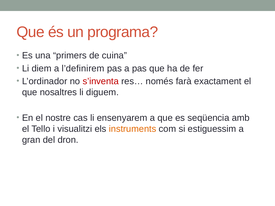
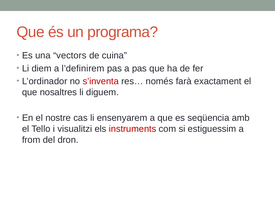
primers: primers -> vectors (70, 56)
instruments colour: orange -> red (133, 129)
gran: gran -> from (31, 140)
